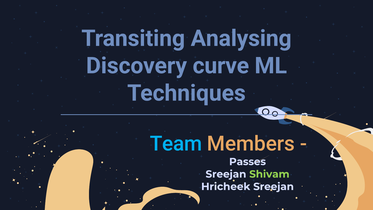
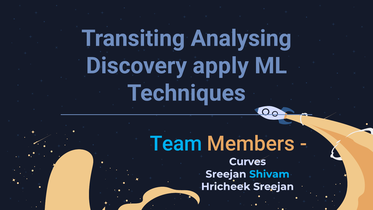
curve: curve -> apply (221, 66)
Passes: Passes -> Curves (248, 162)
Shivam colour: light green -> light blue (269, 174)
